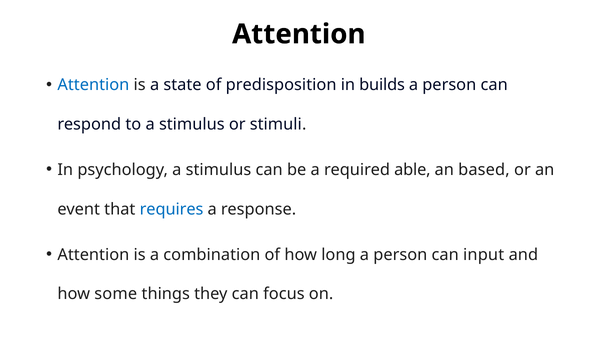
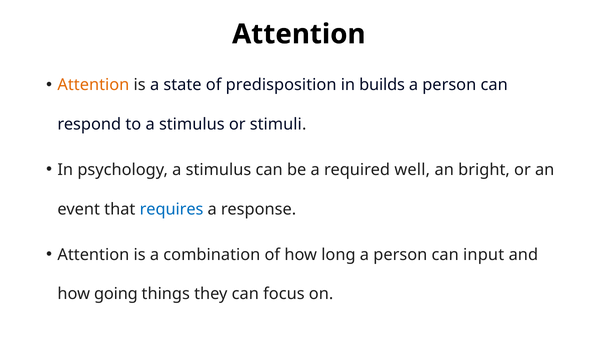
Attention colour: blue -> orange (93, 85)
able: able -> well (412, 170)
based: based -> bright (484, 170)
some: some -> going (116, 294)
